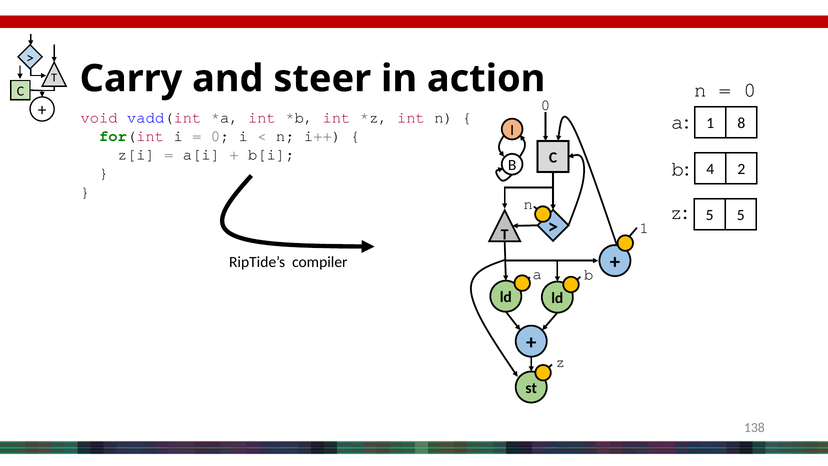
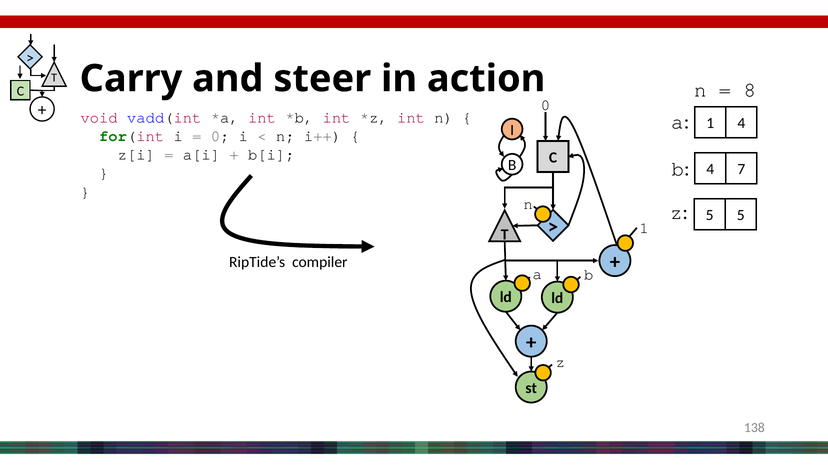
0: 0 -> 8 (750, 90)
1 8: 8 -> 4 (741, 123)
2: 2 -> 7 (741, 169)
